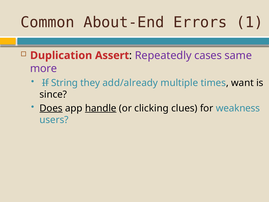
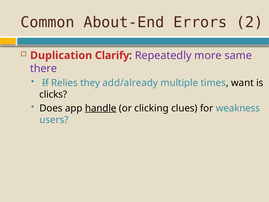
1: 1 -> 2 (250, 22)
Assert: Assert -> Clarify (112, 55)
cases: cases -> more (208, 55)
more: more -> there (44, 68)
String: String -> Relies (64, 83)
since: since -> clicks (53, 94)
Does underline: present -> none (51, 108)
